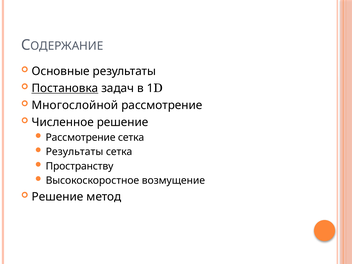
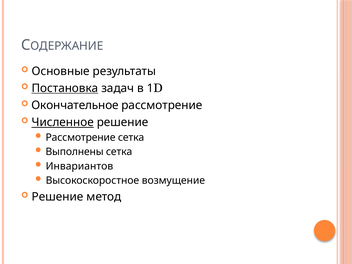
Многослойной: Многослойной -> Окончательное (75, 105)
Численное underline: none -> present (63, 122)
Результаты: Результаты -> Выполнены (75, 152)
Пространству: Пространству -> Инвариантов (79, 166)
